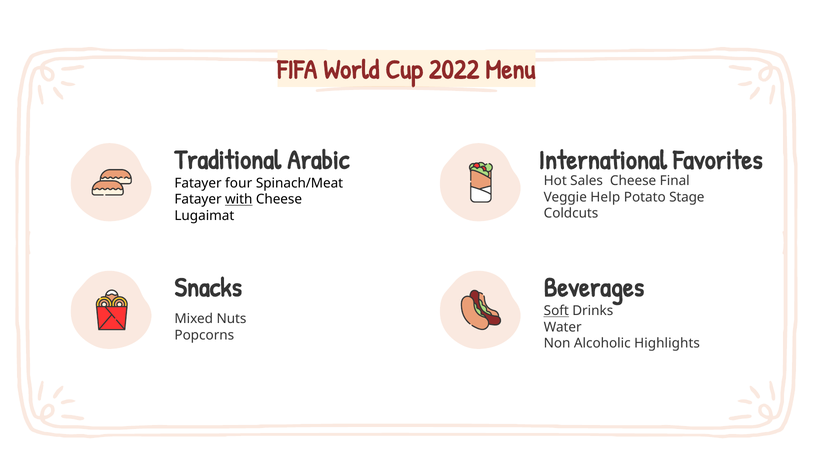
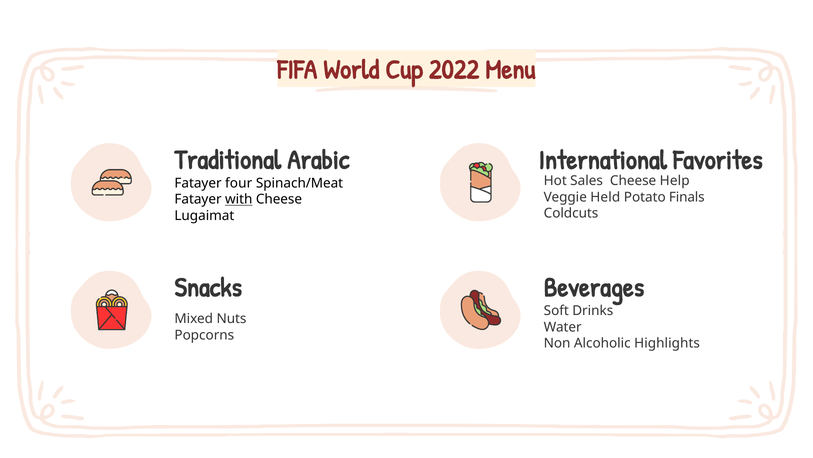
Final: Final -> Help (675, 181)
Help: Help -> Held (605, 197)
Stage: Stage -> Finals (687, 197)
Soft underline: present -> none (556, 310)
